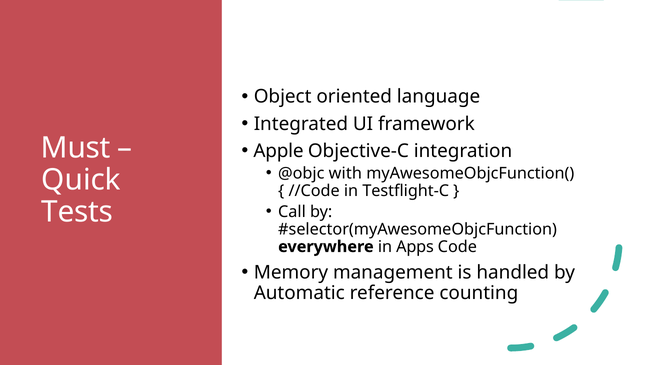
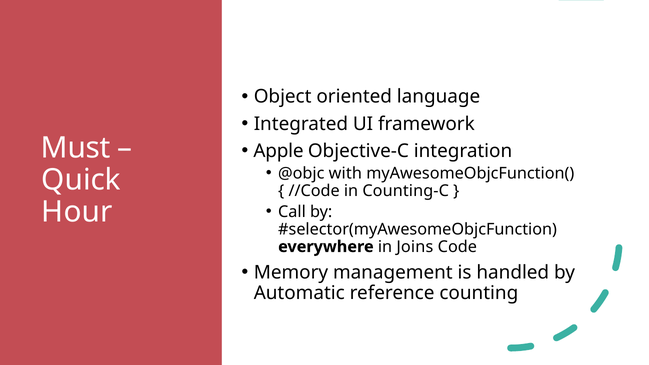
Testflight-C: Testflight-C -> Counting-C (406, 191)
Tests: Tests -> Hour (77, 212)
Apps: Apps -> Joins (415, 247)
